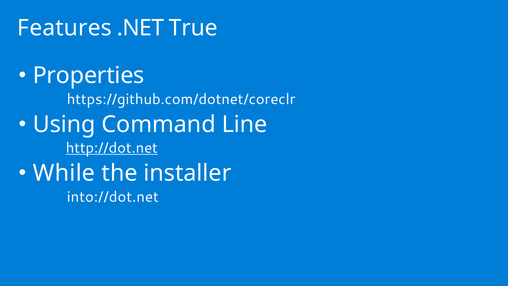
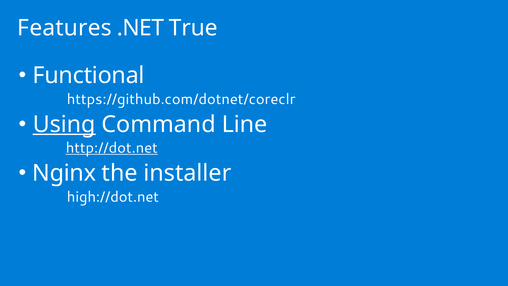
Properties: Properties -> Functional (89, 76)
Using underline: none -> present (64, 124)
While: While -> Nginx (64, 173)
into://dot.net: into://dot.net -> high://dot.net (113, 197)
